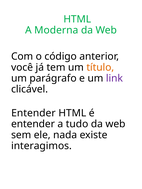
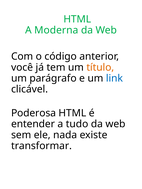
link colour: purple -> blue (114, 78)
Entender: Entender -> Poderosa (34, 113)
interagimos: interagimos -> transformar (41, 146)
